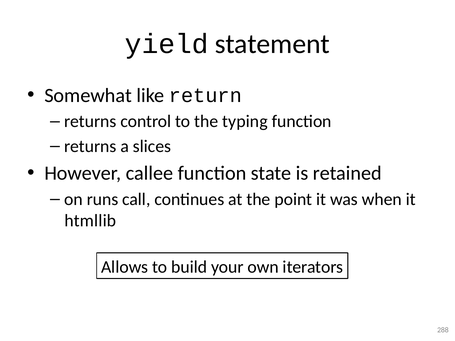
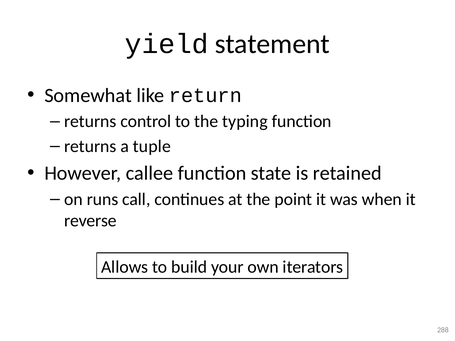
slices: slices -> tuple (152, 146)
htmllib: htmllib -> reverse (90, 221)
